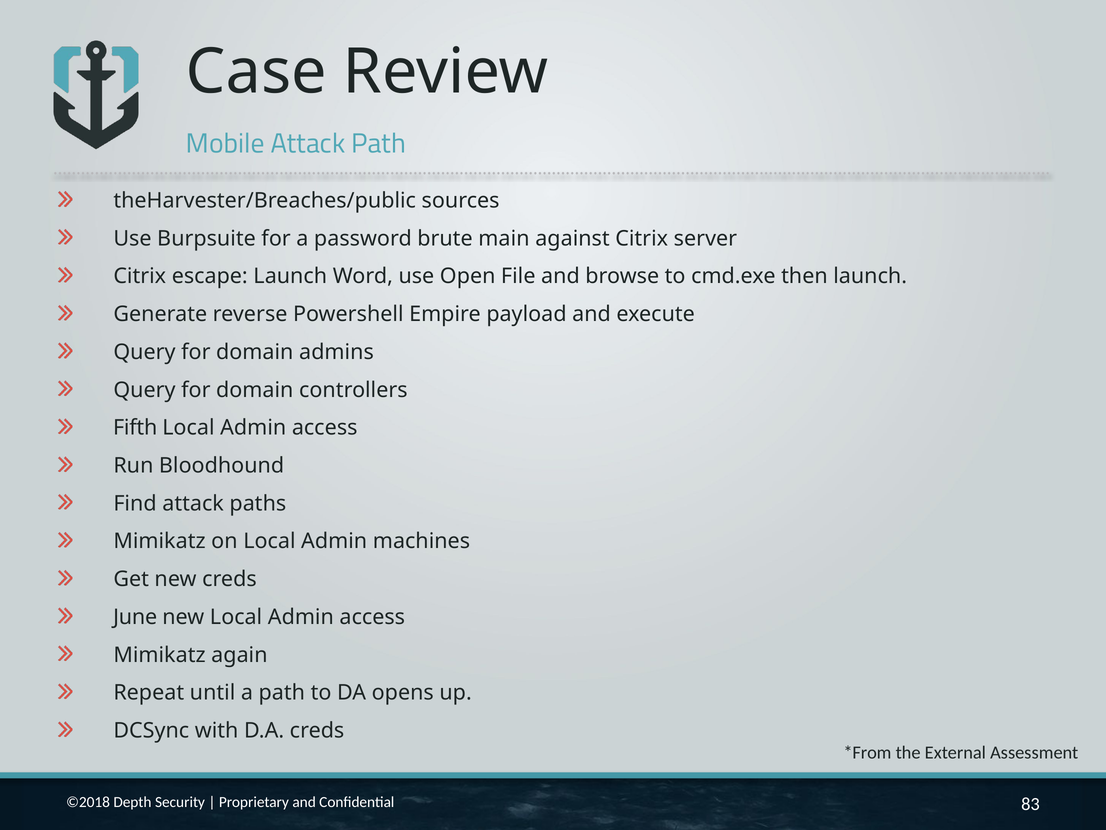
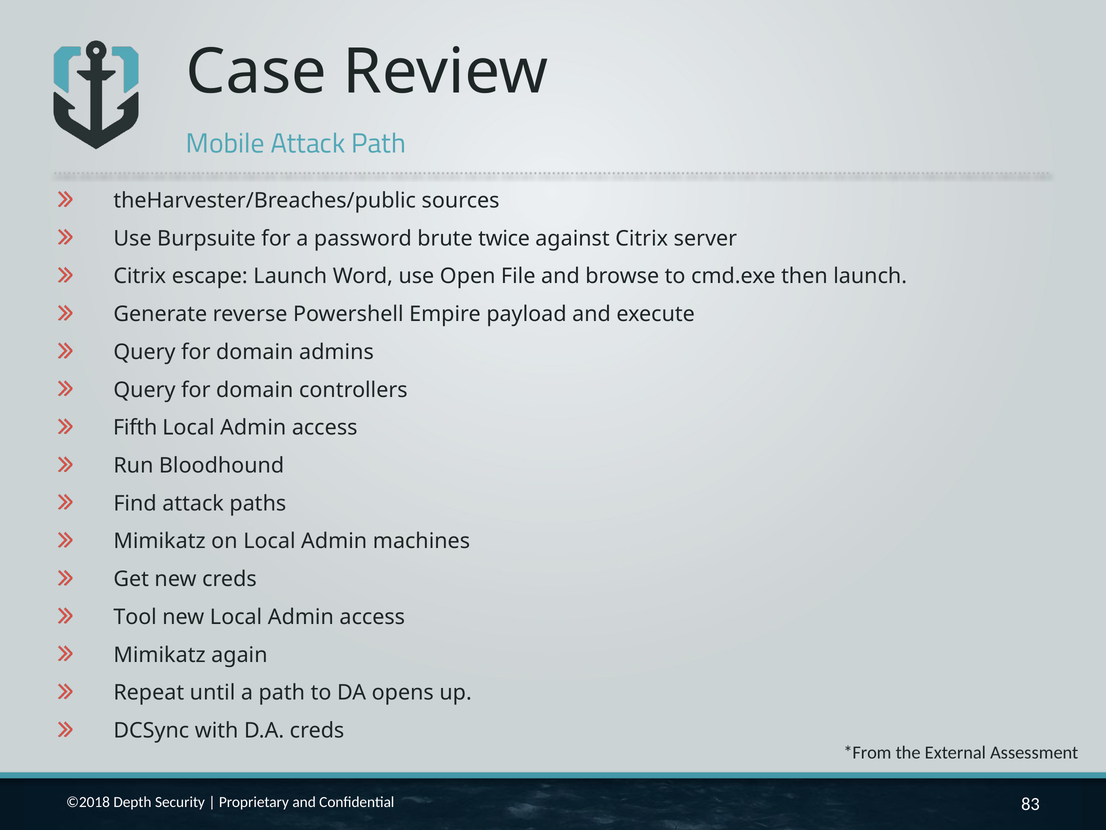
main: main -> twice (504, 238)
June: June -> Tool (135, 617)
